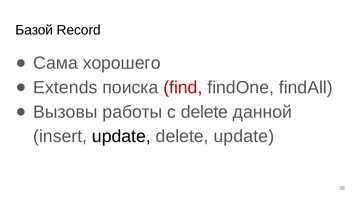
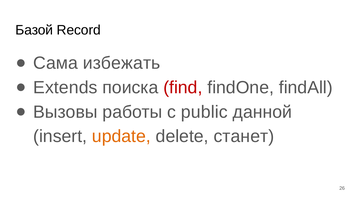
хорошего: хорошего -> избежать (122, 63)
с delete: delete -> public (204, 112)
update colour: black -> orange (121, 136)
delete update: update -> станет (244, 136)
